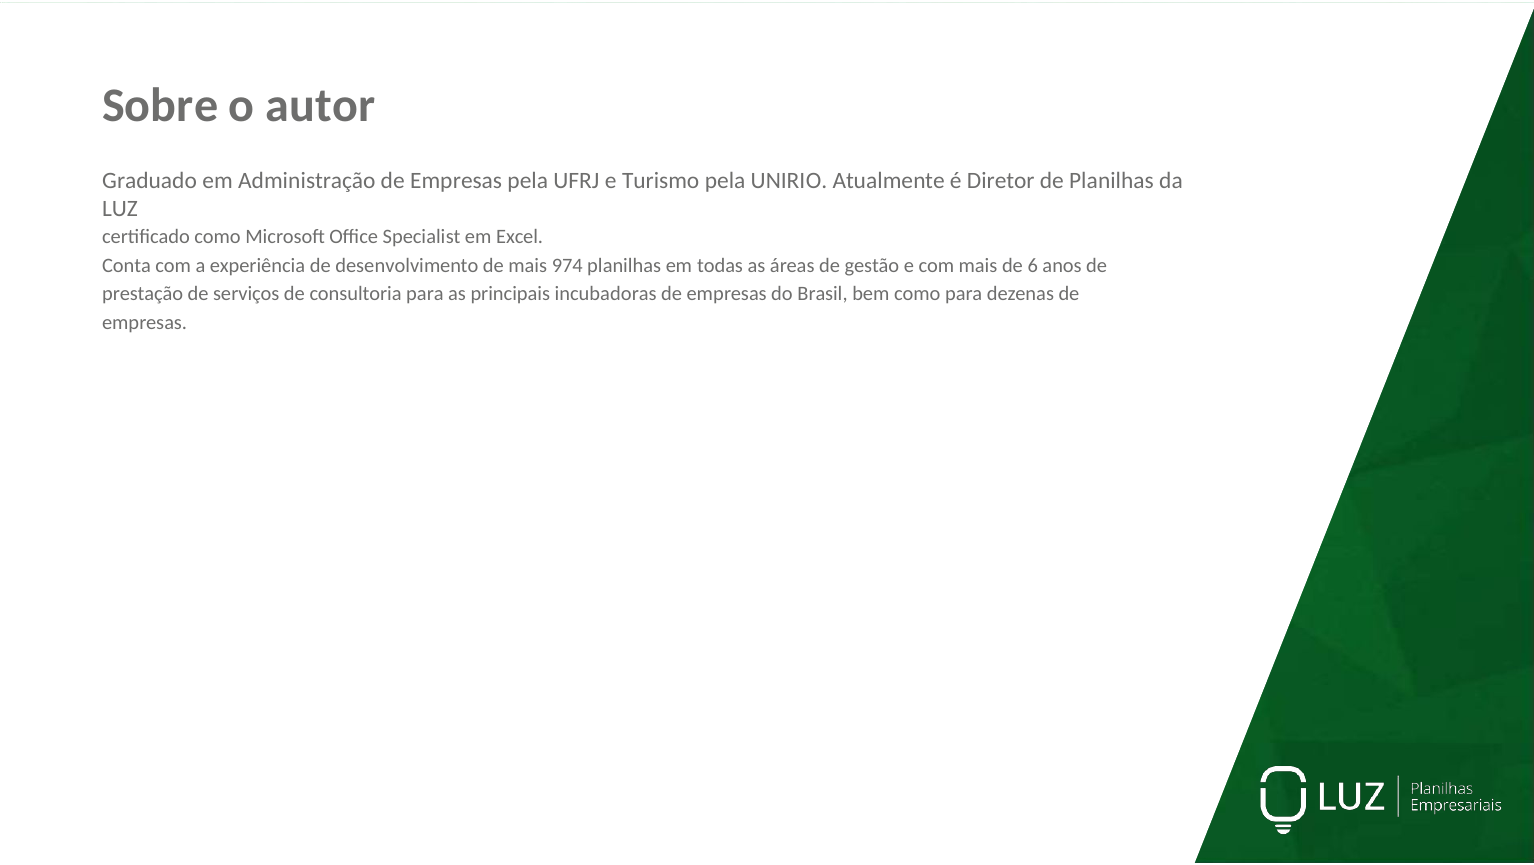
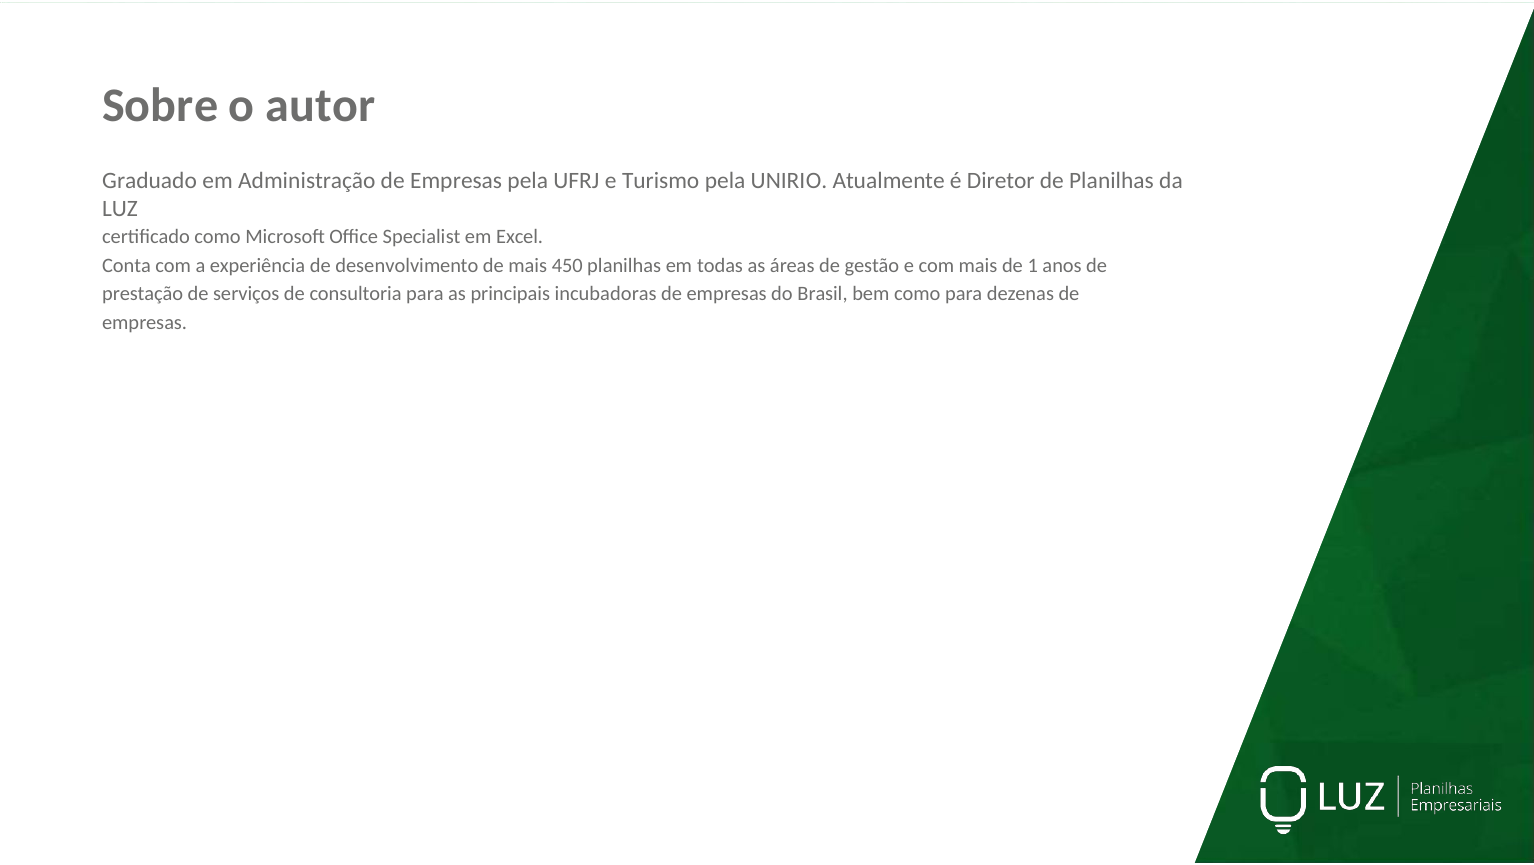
974: 974 -> 450 (567, 266)
6: 6 -> 1 (1033, 266)
